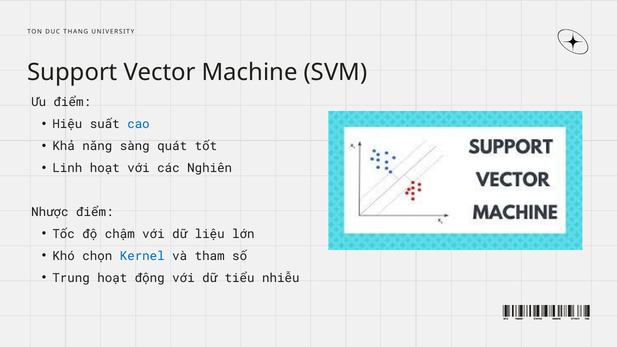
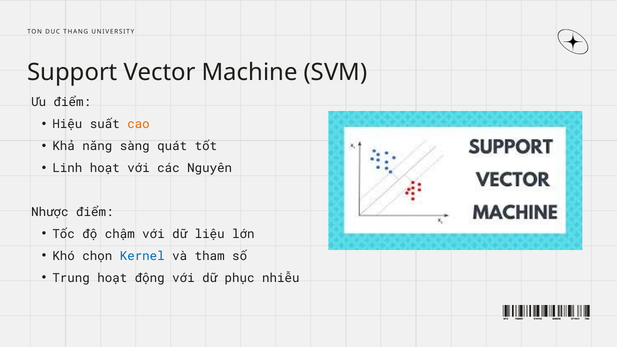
cao colour: blue -> orange (138, 124)
Nghiên: Nghiên -> Nguyên (210, 168)
tiểu: tiểu -> phục (240, 278)
